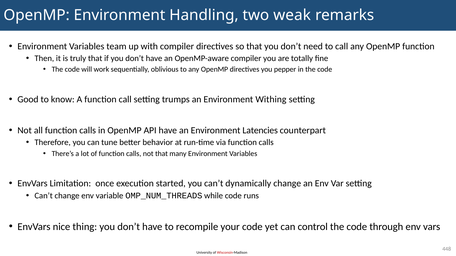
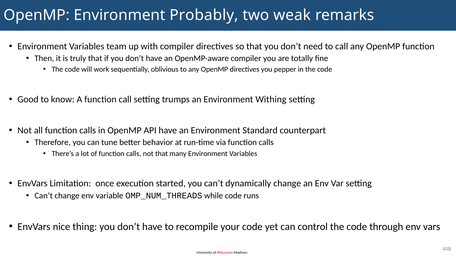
Handling: Handling -> Probably (204, 15)
Latencies: Latencies -> Standard (260, 131)
